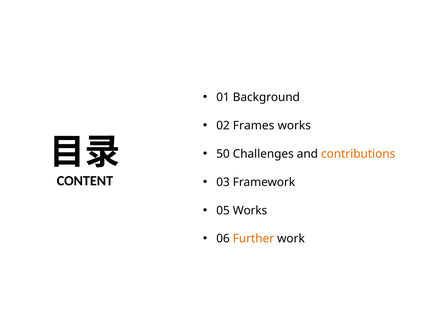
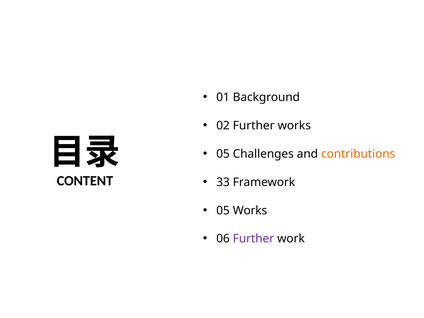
02 Frames: Frames -> Further (254, 126)
50: 50 -> 05 (223, 154)
03: 03 -> 33 (223, 182)
Further colour: orange -> purple (253, 239)
